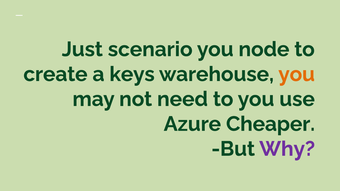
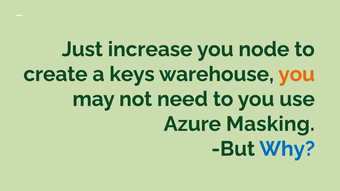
scenario: scenario -> increase (150, 49)
Cheaper: Cheaper -> Masking (270, 124)
Why colour: purple -> blue (287, 149)
